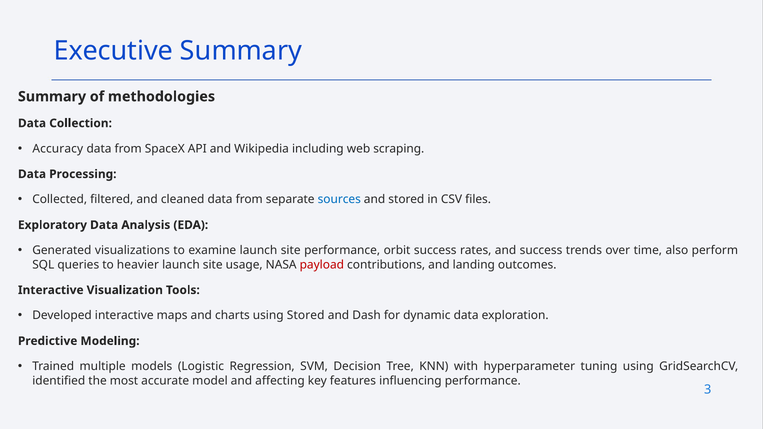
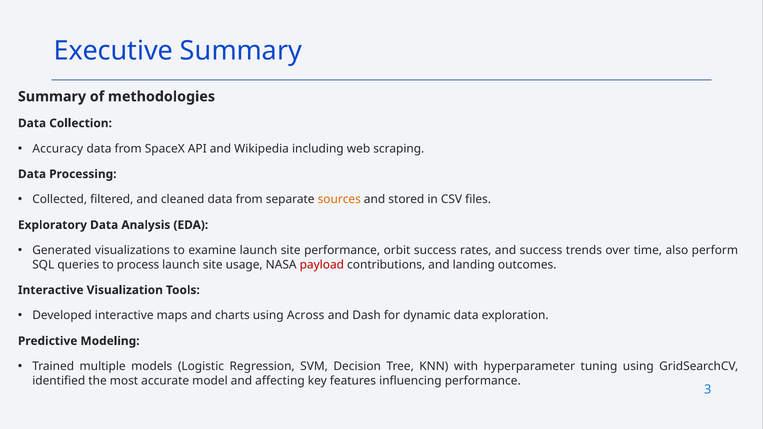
sources colour: blue -> orange (339, 200)
heavier: heavier -> process (138, 265)
using Stored: Stored -> Across (306, 316)
